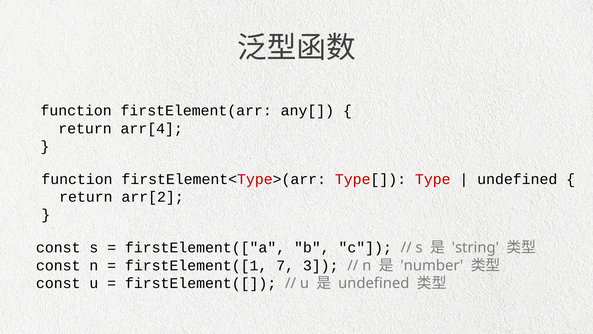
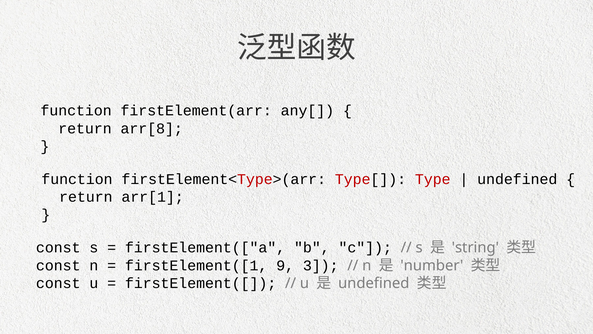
arr[4: arr[4 -> arr[8 (152, 128)
arr[2: arr[2 -> arr[1 (153, 197)
7: 7 -> 9 (285, 265)
